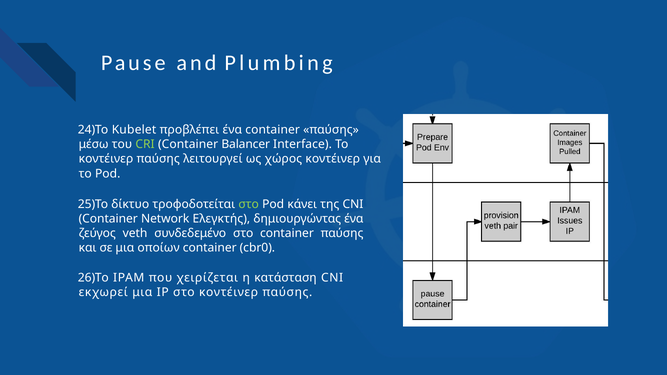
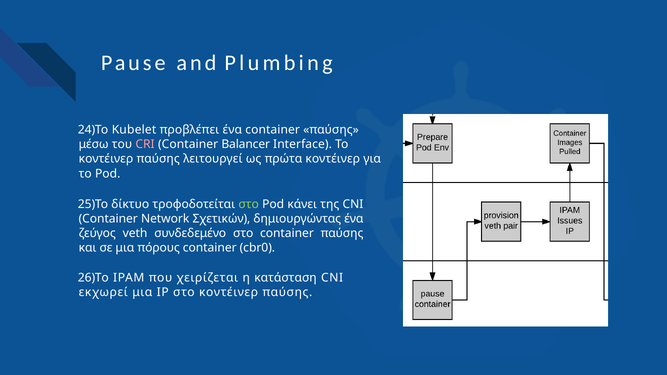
CRI colour: light green -> pink (145, 144)
χώρος: χώρος -> πρώτα (283, 159)
Ελεγκτής: Ελεγκτής -> Σχετικών (221, 219)
οποίων: οποίων -> πόρους (159, 248)
